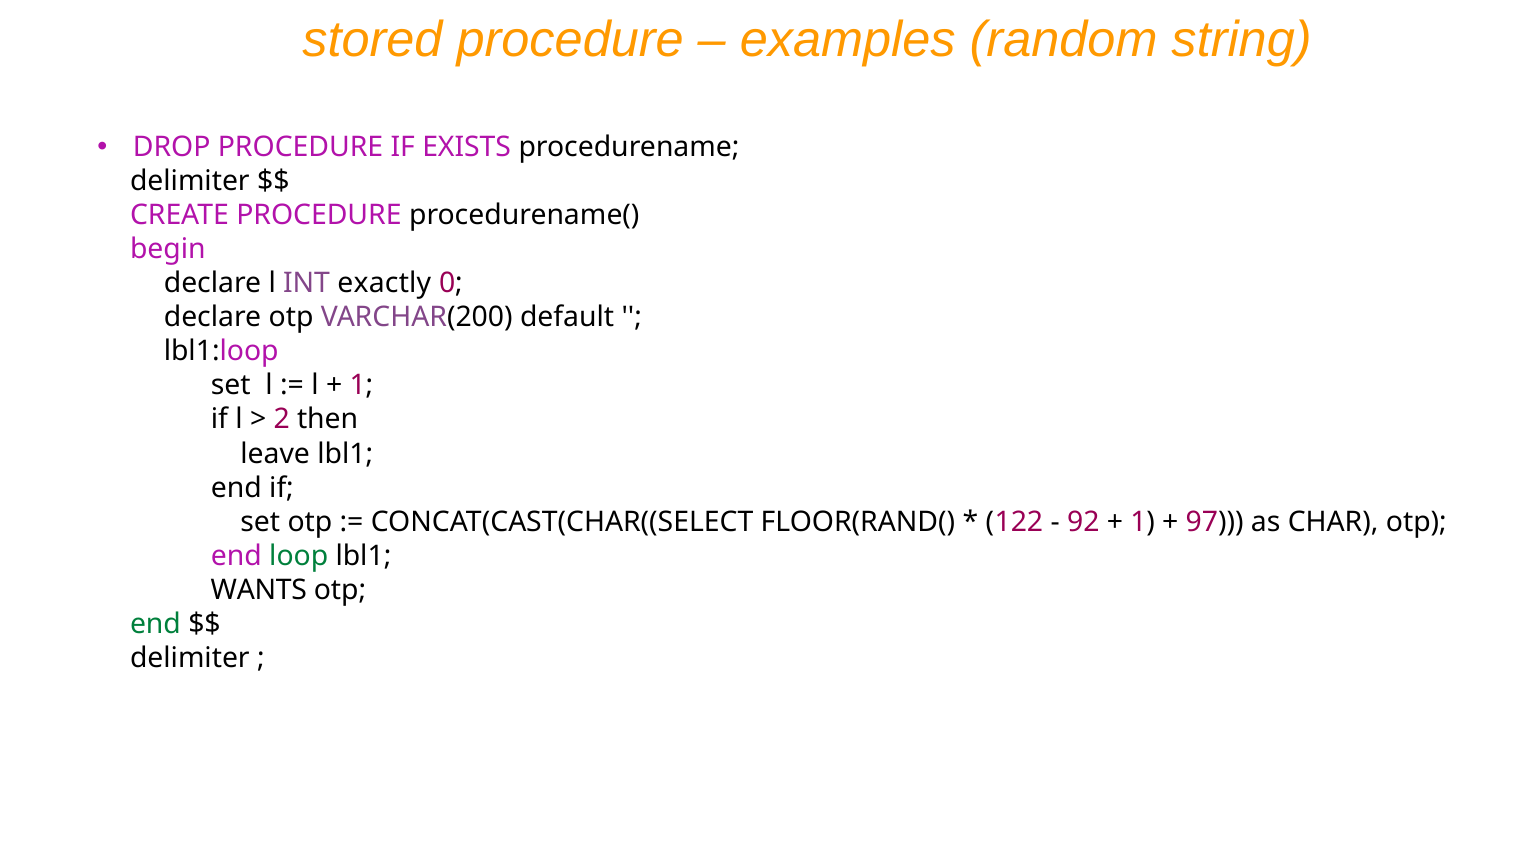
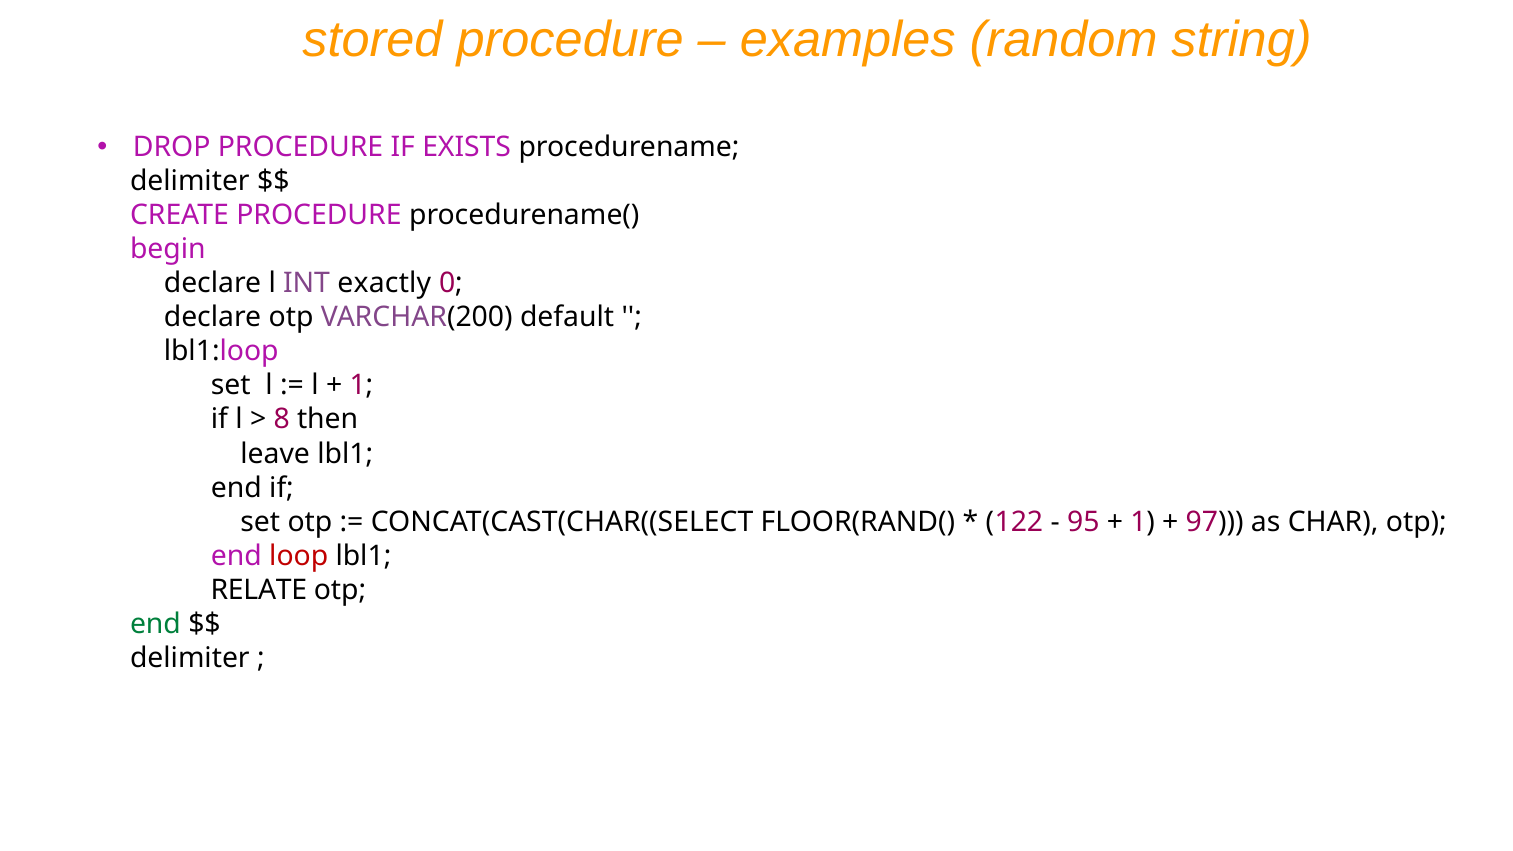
2: 2 -> 8 (282, 420)
92: 92 -> 95 (1083, 522)
loop colour: green -> red (299, 556)
WANTS: WANTS -> RELATE (259, 590)
